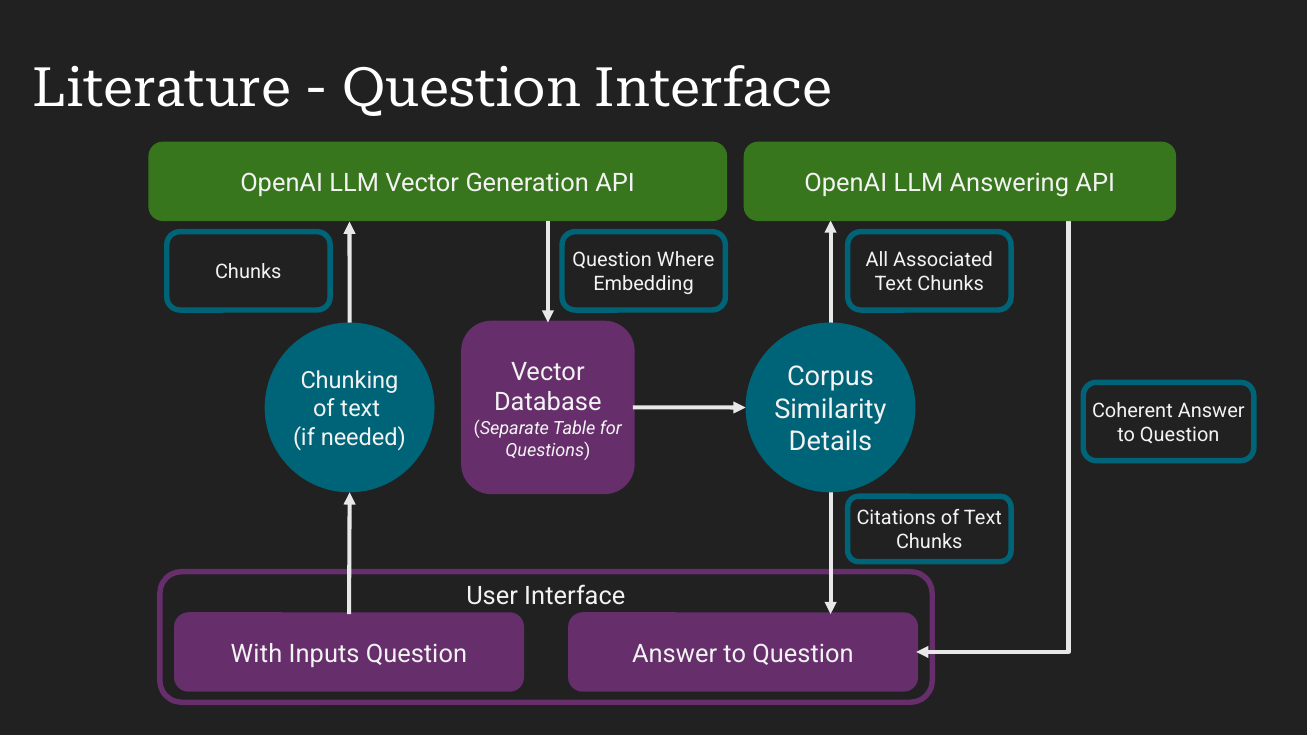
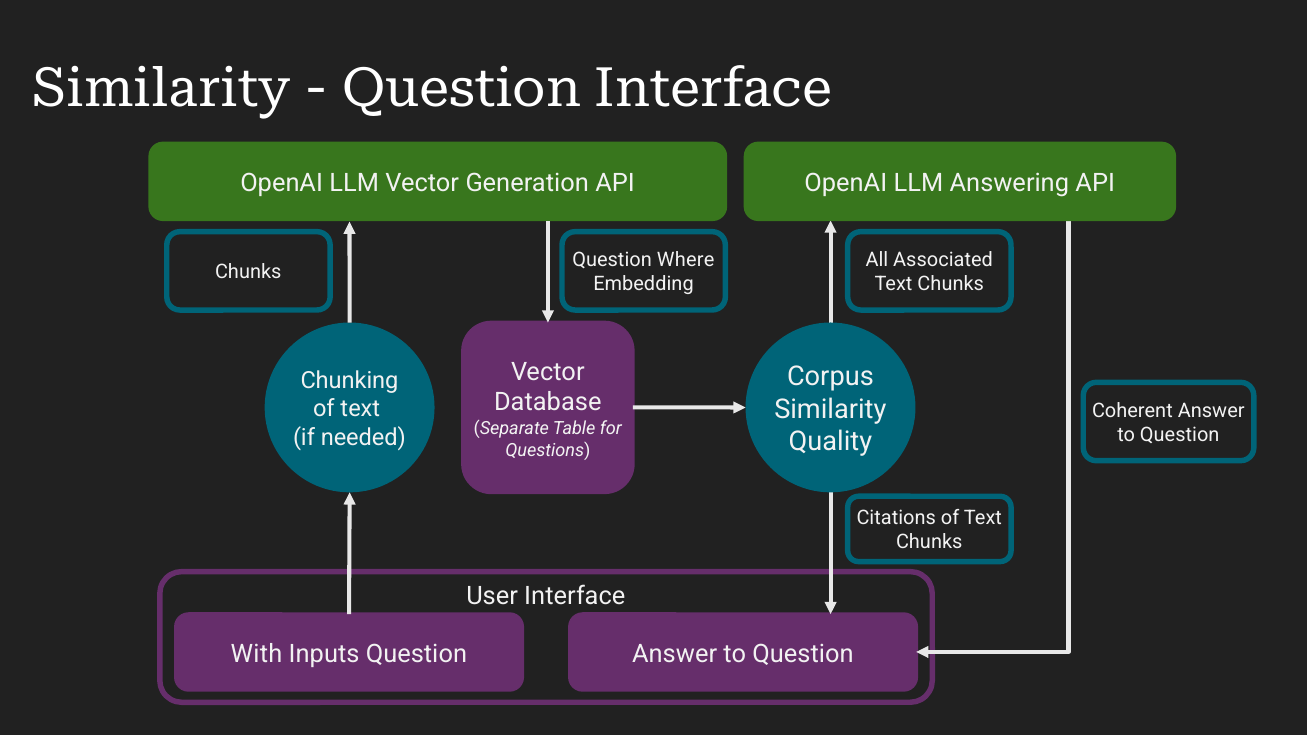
Literature: Literature -> Similarity (162, 89)
Details: Details -> Quality (830, 442)
